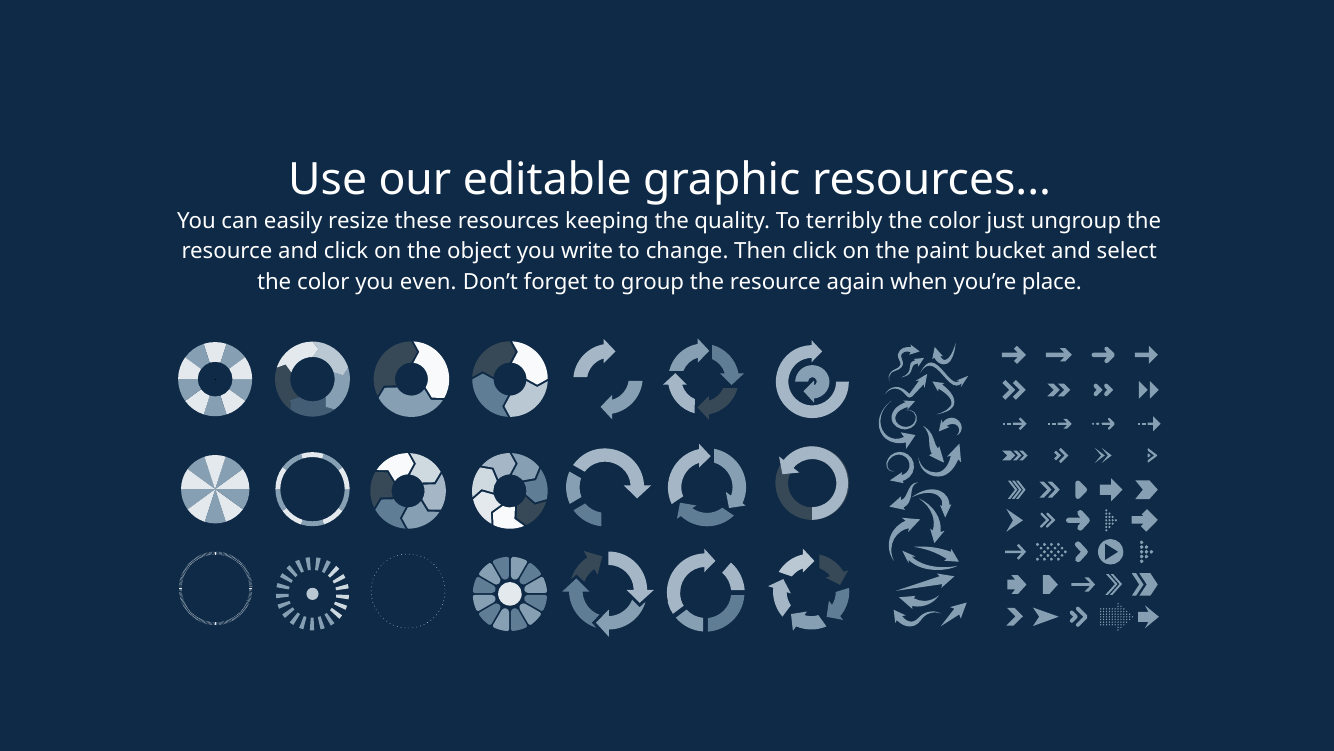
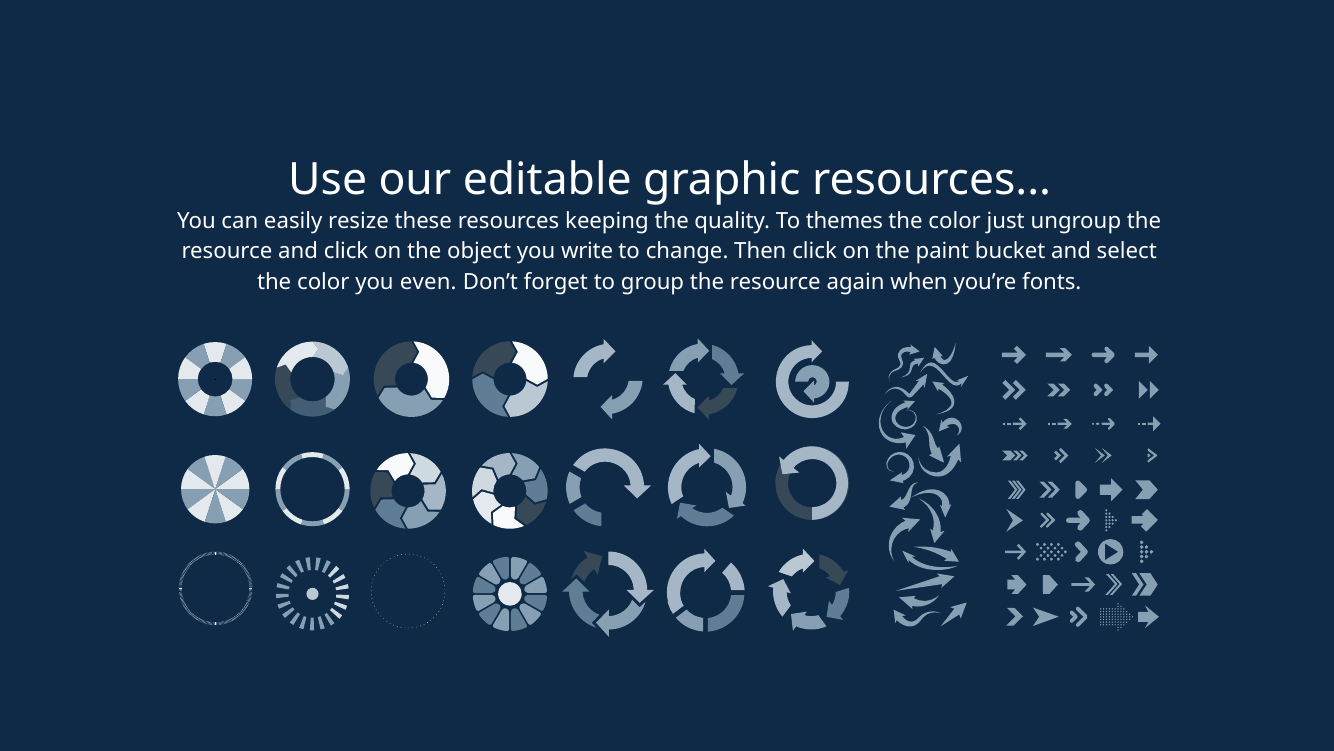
terribly: terribly -> themes (844, 221)
place: place -> fonts (1052, 282)
